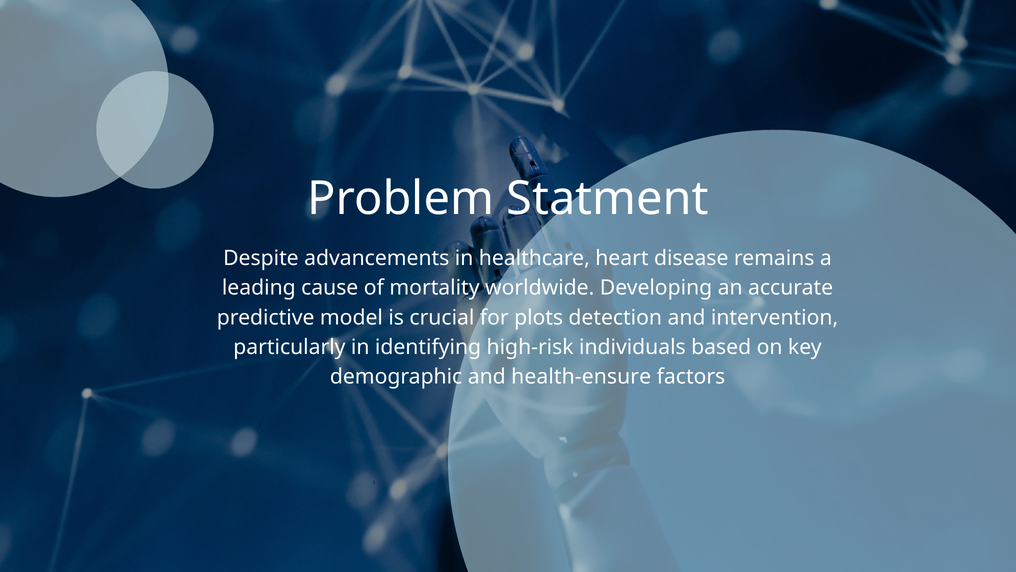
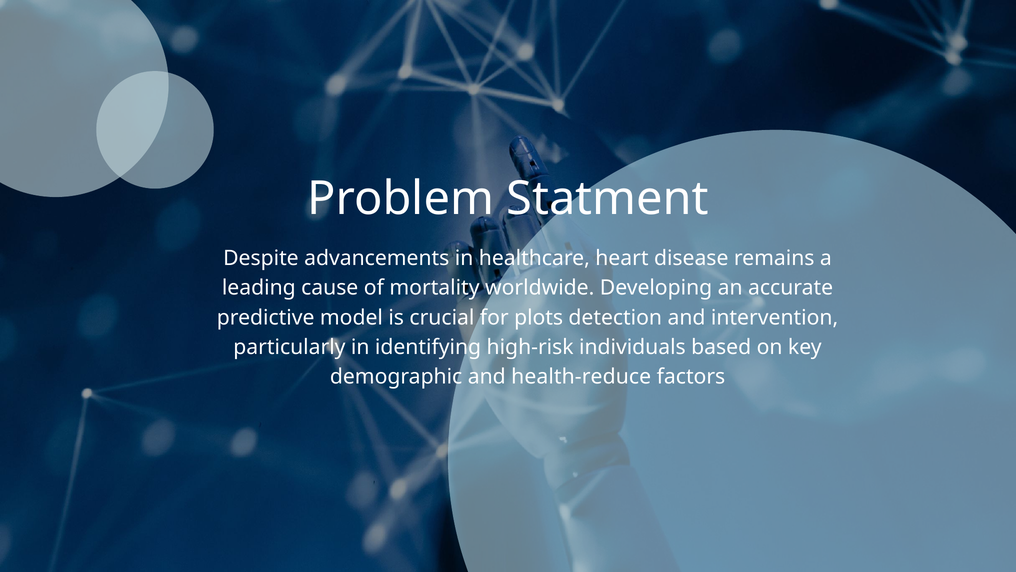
health-ensure: health-ensure -> health-reduce (581, 377)
